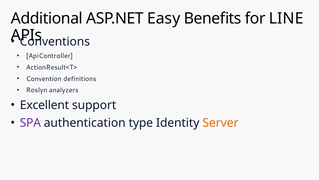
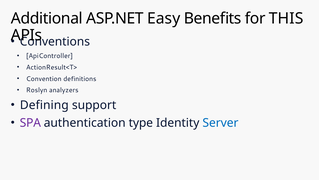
LINE: LINE -> THIS (286, 18)
Excellent: Excellent -> Defining (44, 105)
Server colour: orange -> blue (220, 123)
